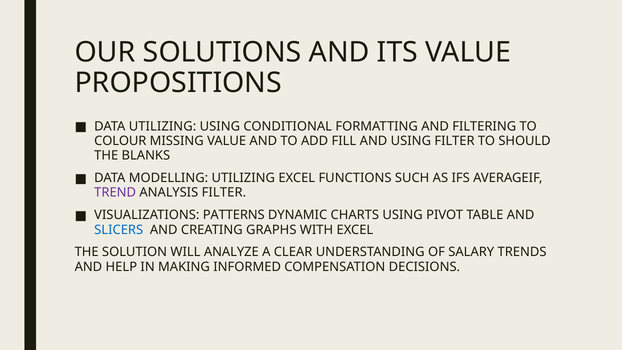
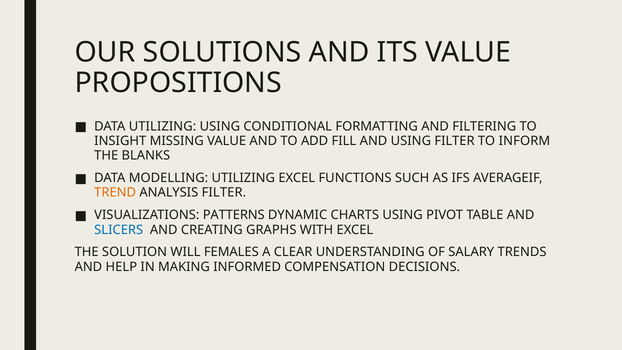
COLOUR: COLOUR -> INSIGHT (120, 141)
SHOULD: SHOULD -> INFORM (524, 141)
TREND colour: purple -> orange (115, 193)
ANALYZE: ANALYZE -> FEMALES (231, 252)
